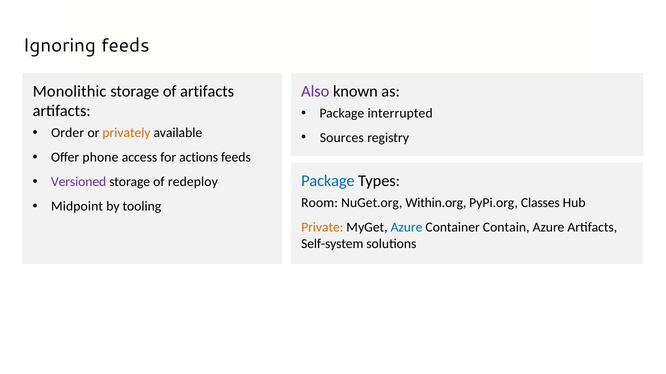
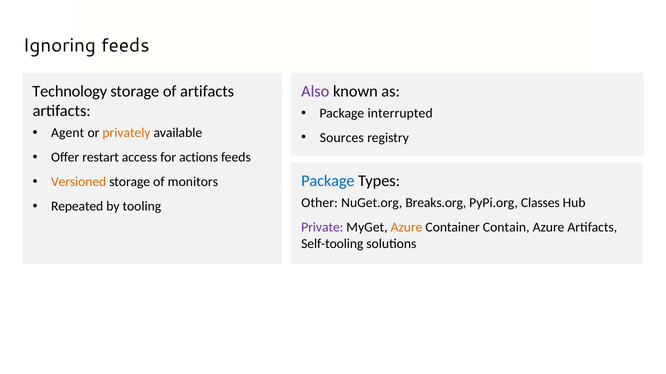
Monolithic: Monolithic -> Technology (70, 92)
Order: Order -> Agent (68, 133)
phone: phone -> restart (101, 158)
Versioned colour: purple -> orange (79, 182)
redeploy: redeploy -> monitors (193, 182)
Room: Room -> Other (320, 203)
Within.org: Within.org -> Breaks.org (436, 203)
Midpoint: Midpoint -> Repeated (77, 207)
Private colour: orange -> purple (322, 228)
Azure colour: blue -> orange (407, 228)
Self-system: Self-system -> Self-tooling (332, 244)
